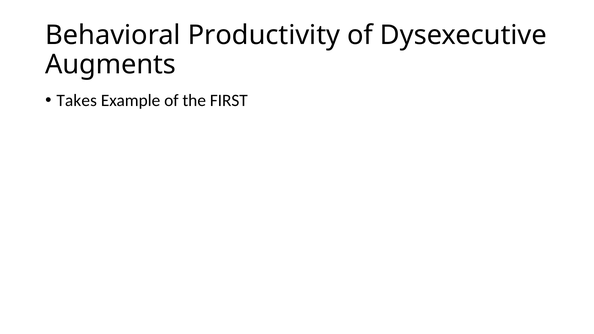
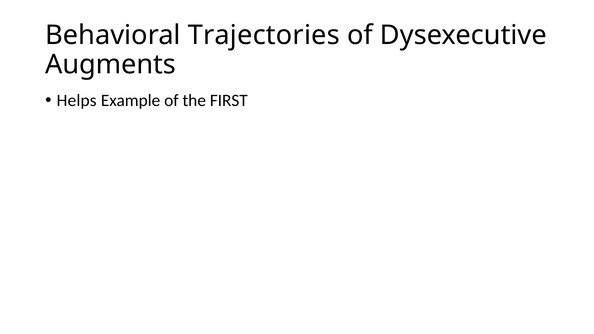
Productivity: Productivity -> Trajectories (264, 35)
Takes: Takes -> Helps (77, 100)
